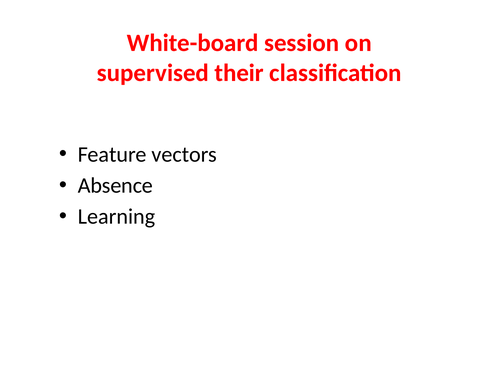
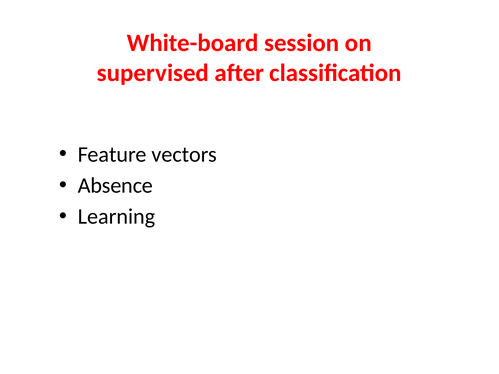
their: their -> after (239, 73)
